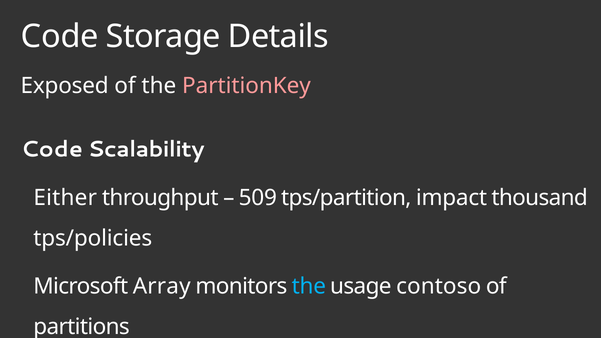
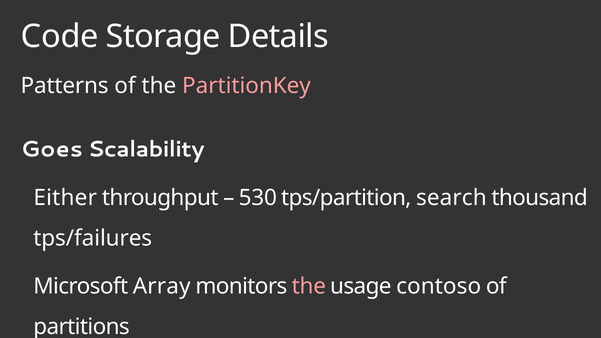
Exposed: Exposed -> Patterns (65, 86)
Code: Code -> Goes (52, 150)
509: 509 -> 530 (258, 198)
impact: impact -> search (451, 198)
tps/policies: tps/policies -> tps/failures (93, 238)
the colour: light blue -> pink (309, 286)
